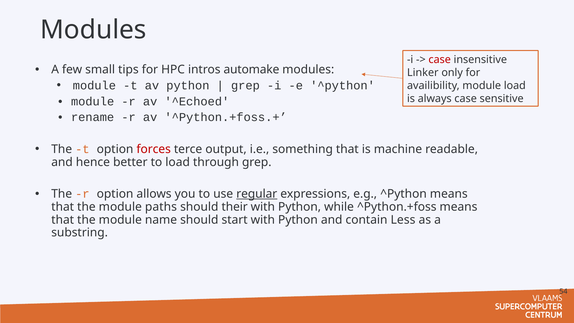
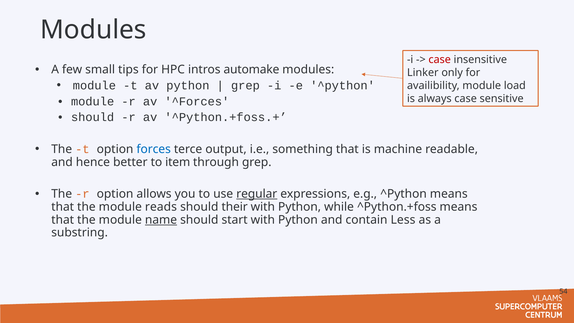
^Echoed: ^Echoed -> ^Forces (197, 101)
rename: rename -> should (93, 117)
forces colour: red -> blue (154, 149)
to load: load -> item (178, 162)
paths: paths -> reads (161, 207)
name underline: none -> present (161, 220)
